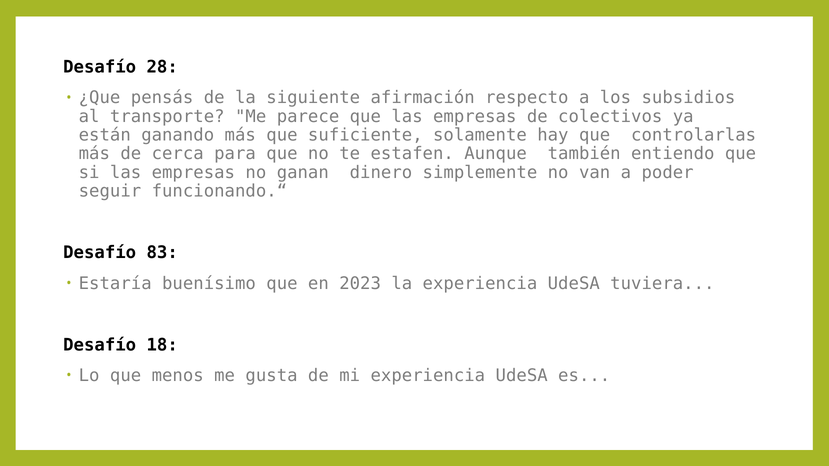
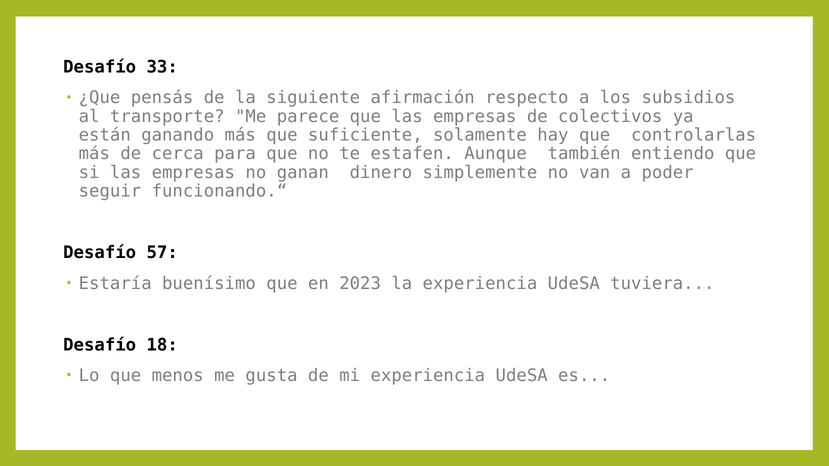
28: 28 -> 33 (162, 67)
83: 83 -> 57 (162, 253)
